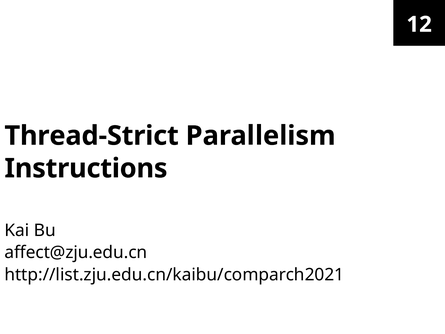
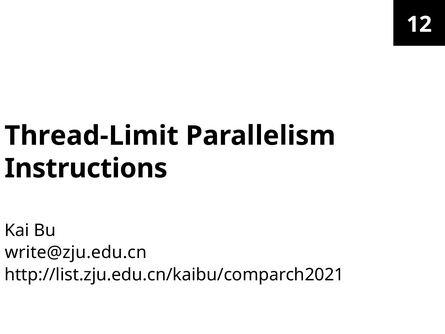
Thread-Strict: Thread-Strict -> Thread-Limit (91, 136)
affect@zju.edu.cn: affect@zju.edu.cn -> write@zju.edu.cn (76, 252)
